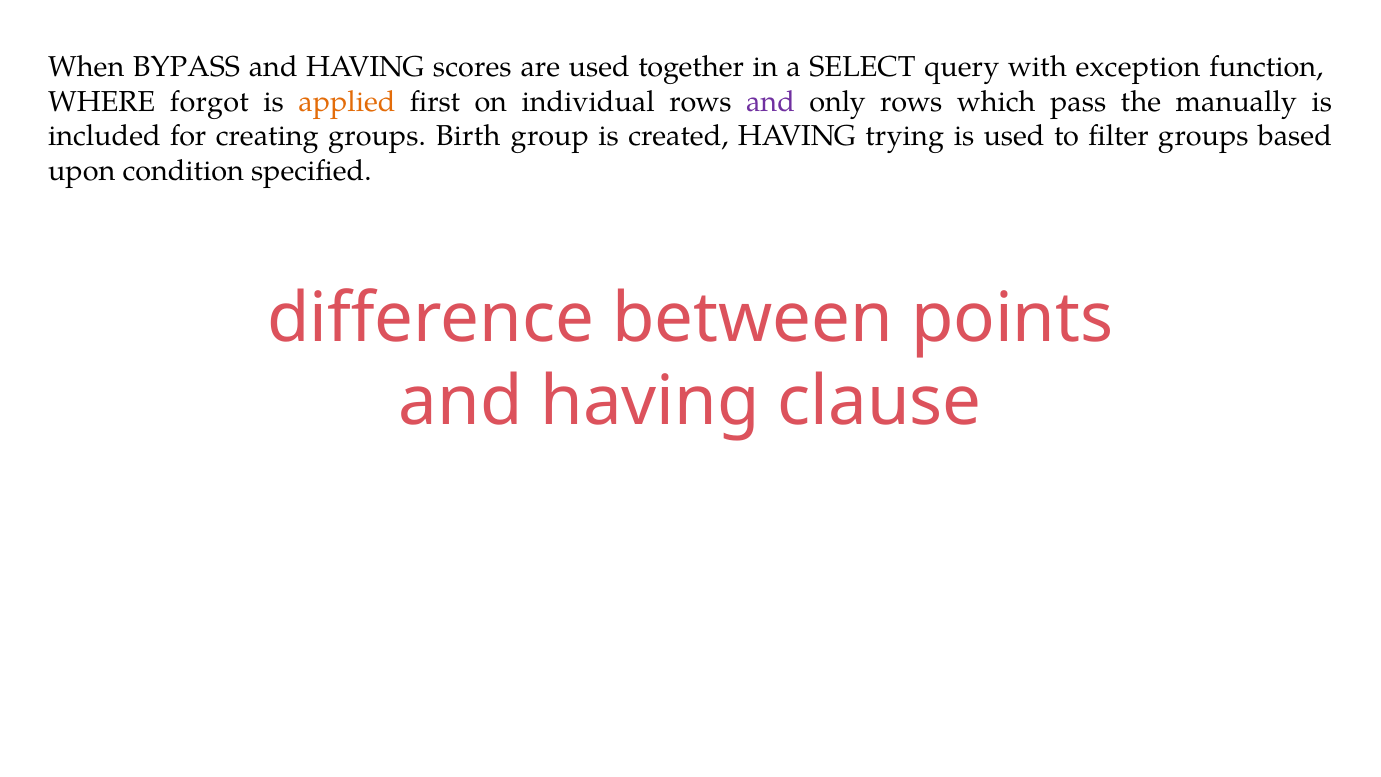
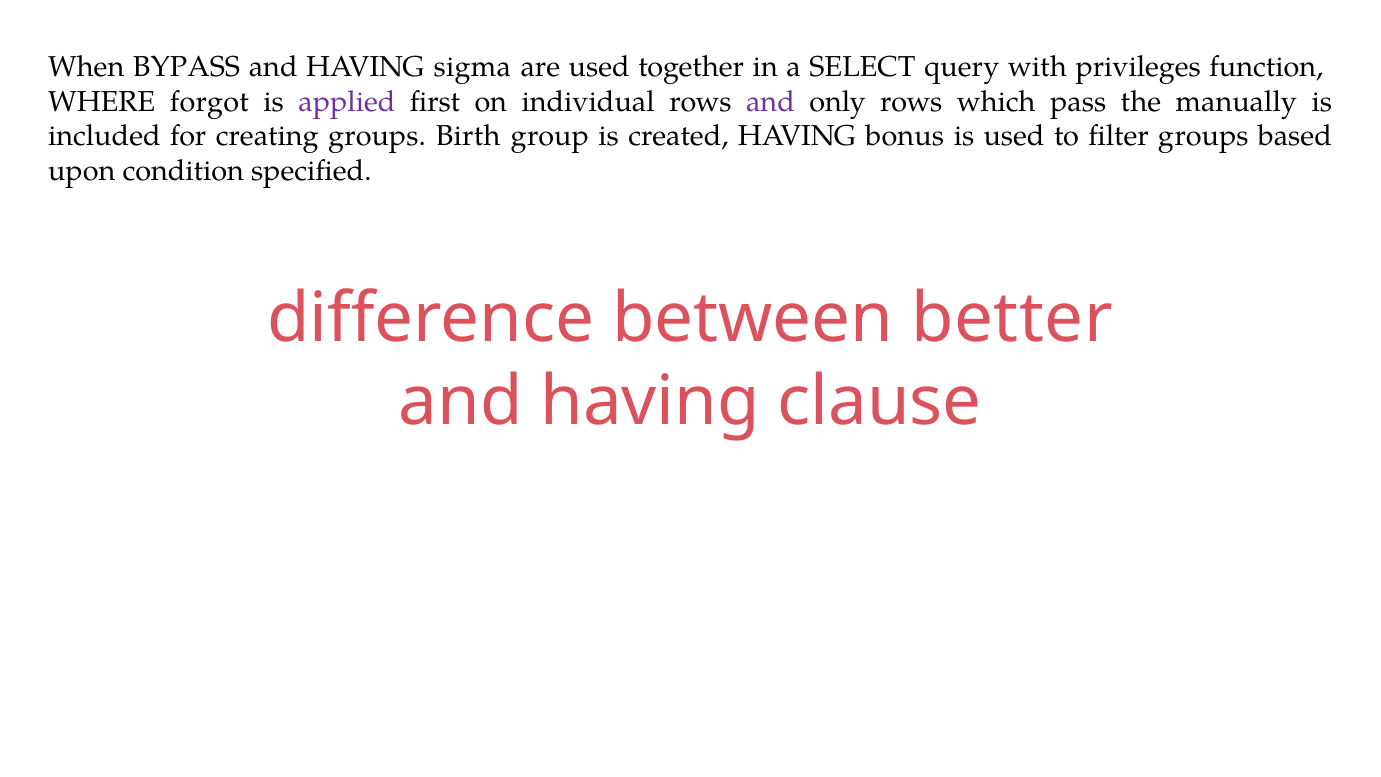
scores: scores -> sigma (472, 67)
exception: exception -> privileges (1138, 67)
applied colour: orange -> purple (347, 102)
trying: trying -> bonus (905, 136)
points: points -> better (1012, 319)
